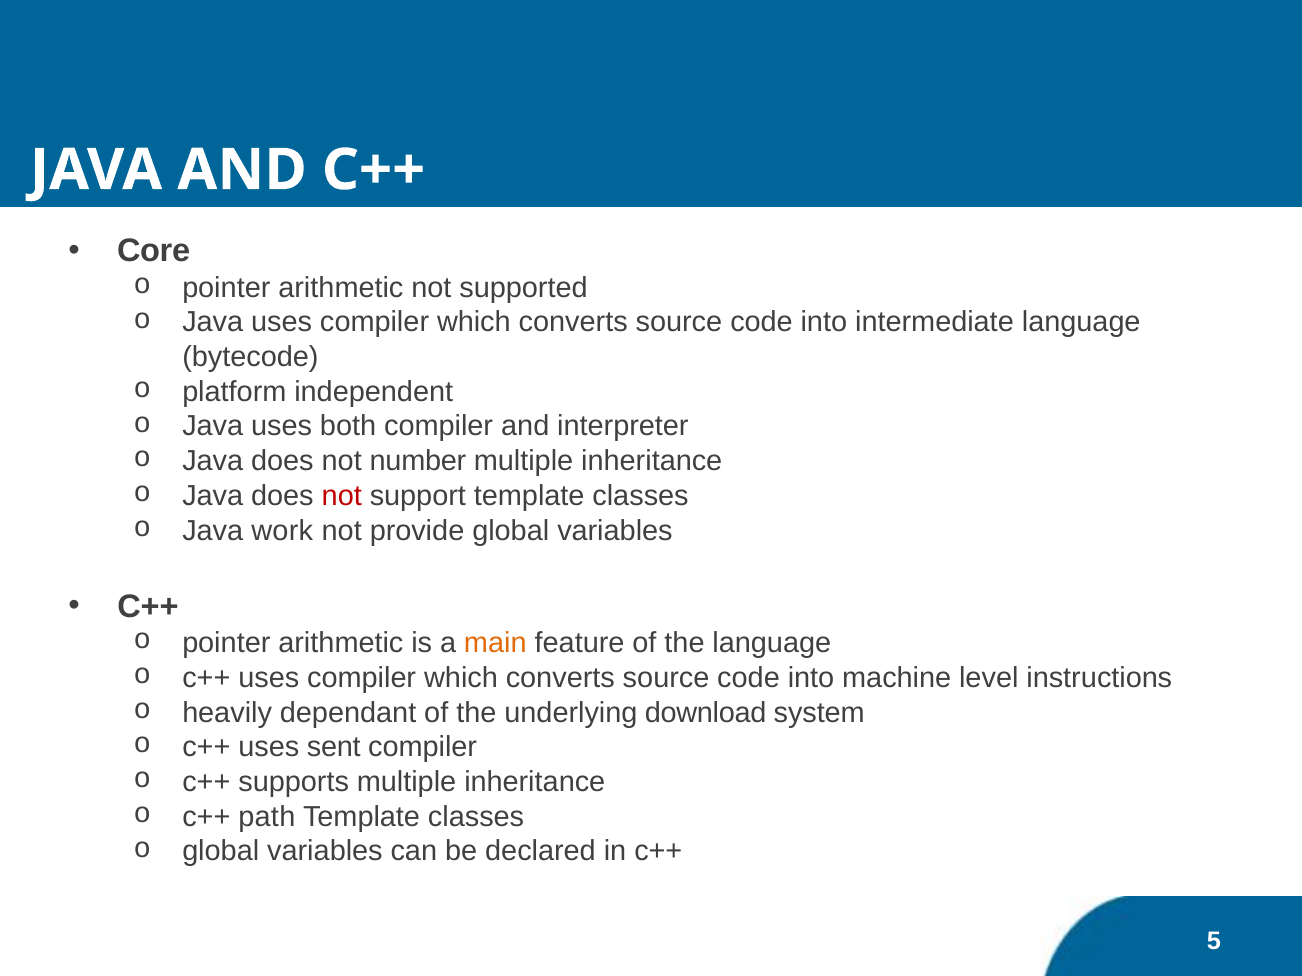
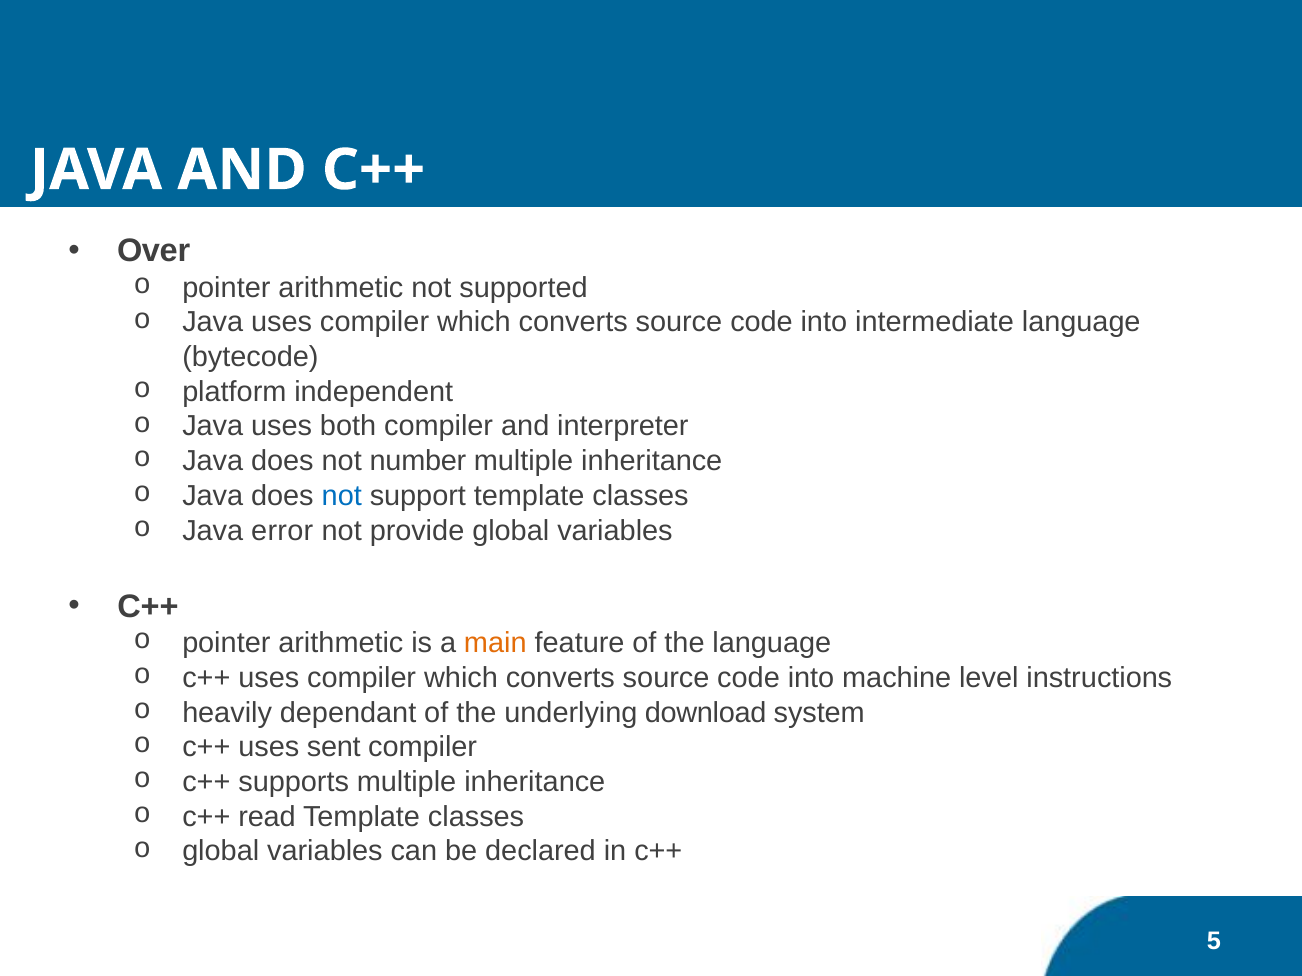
Core: Core -> Over (154, 251)
not colour: red -> blue (342, 496)
work: work -> error (282, 531)
path: path -> read (267, 817)
